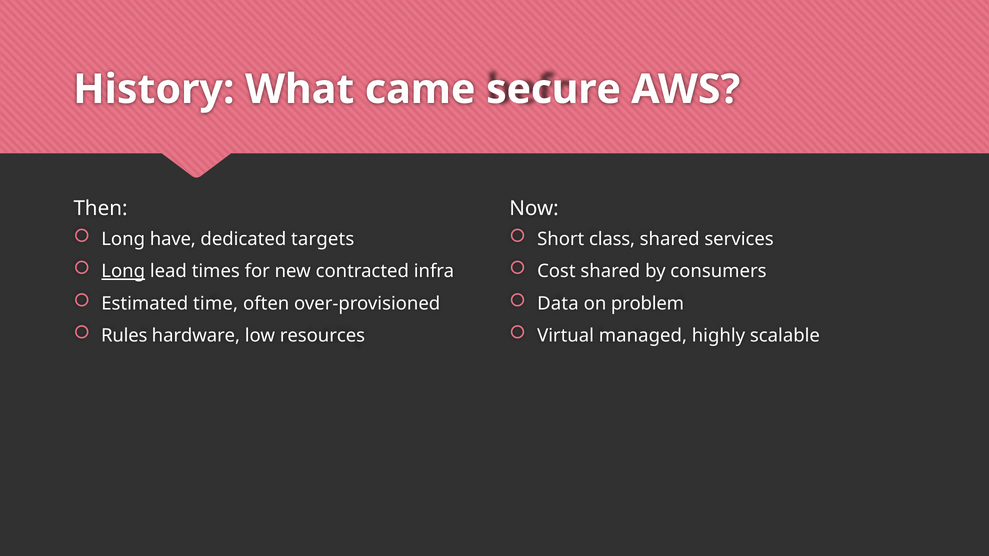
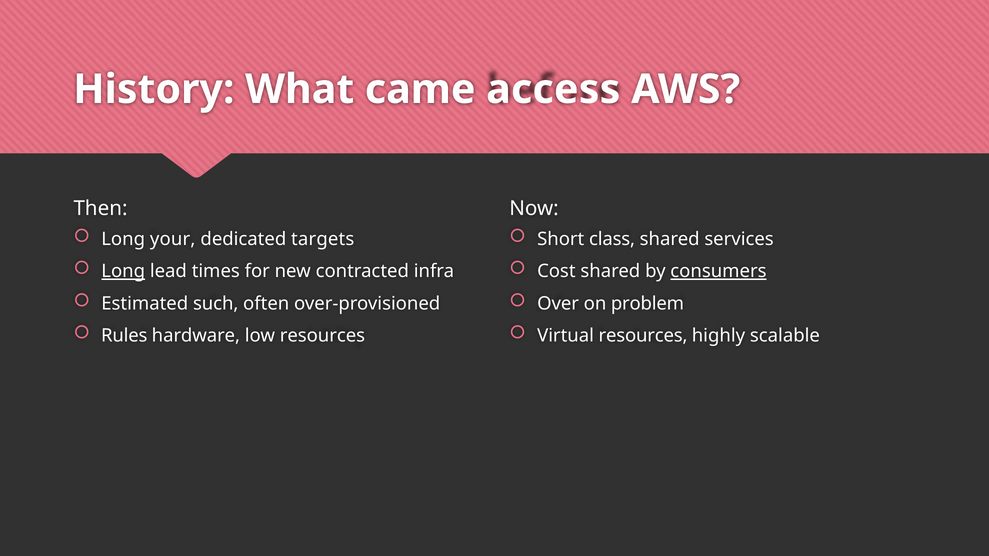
secure: secure -> access (553, 89)
have: have -> your (173, 239)
consumers underline: none -> present (718, 271)
time: time -> such (216, 304)
Data: Data -> Over (558, 304)
Virtual managed: managed -> resources (643, 336)
